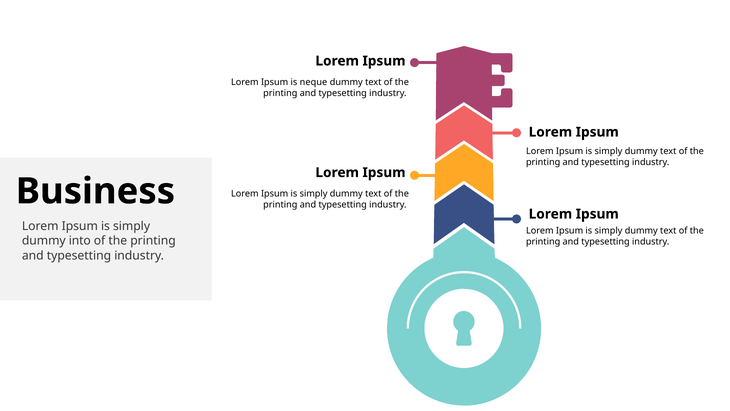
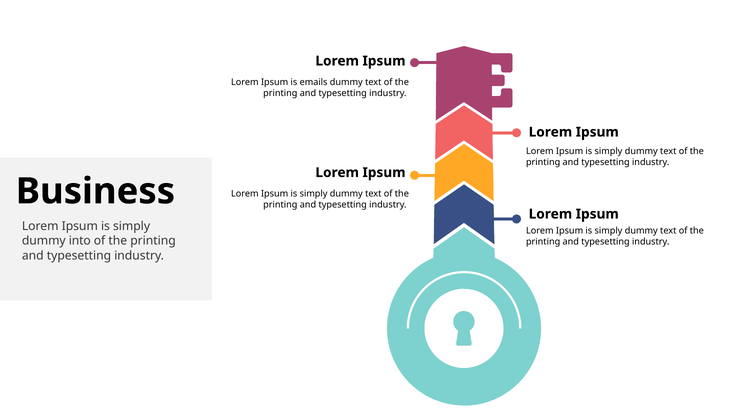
neque: neque -> emails (314, 82)
